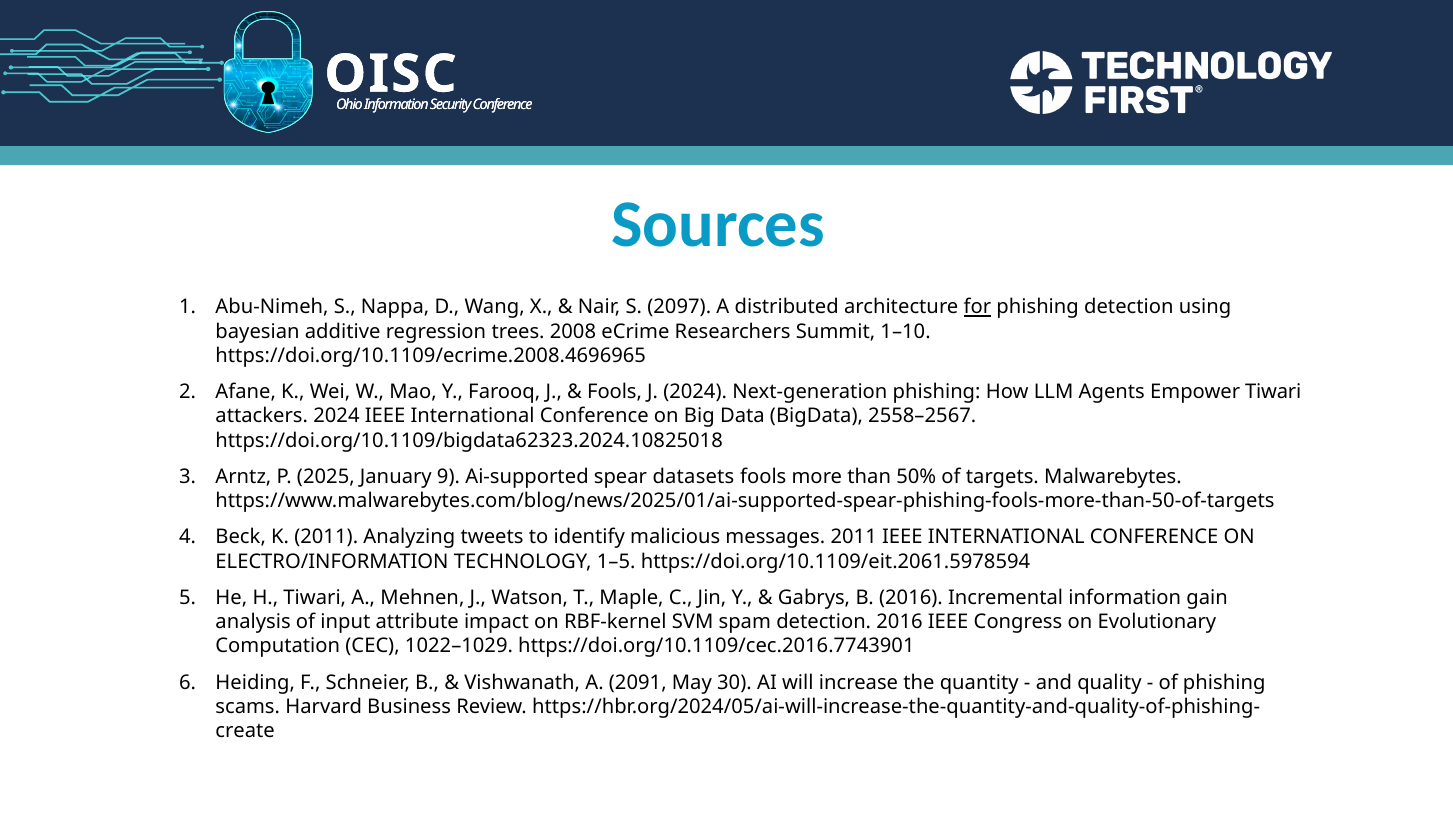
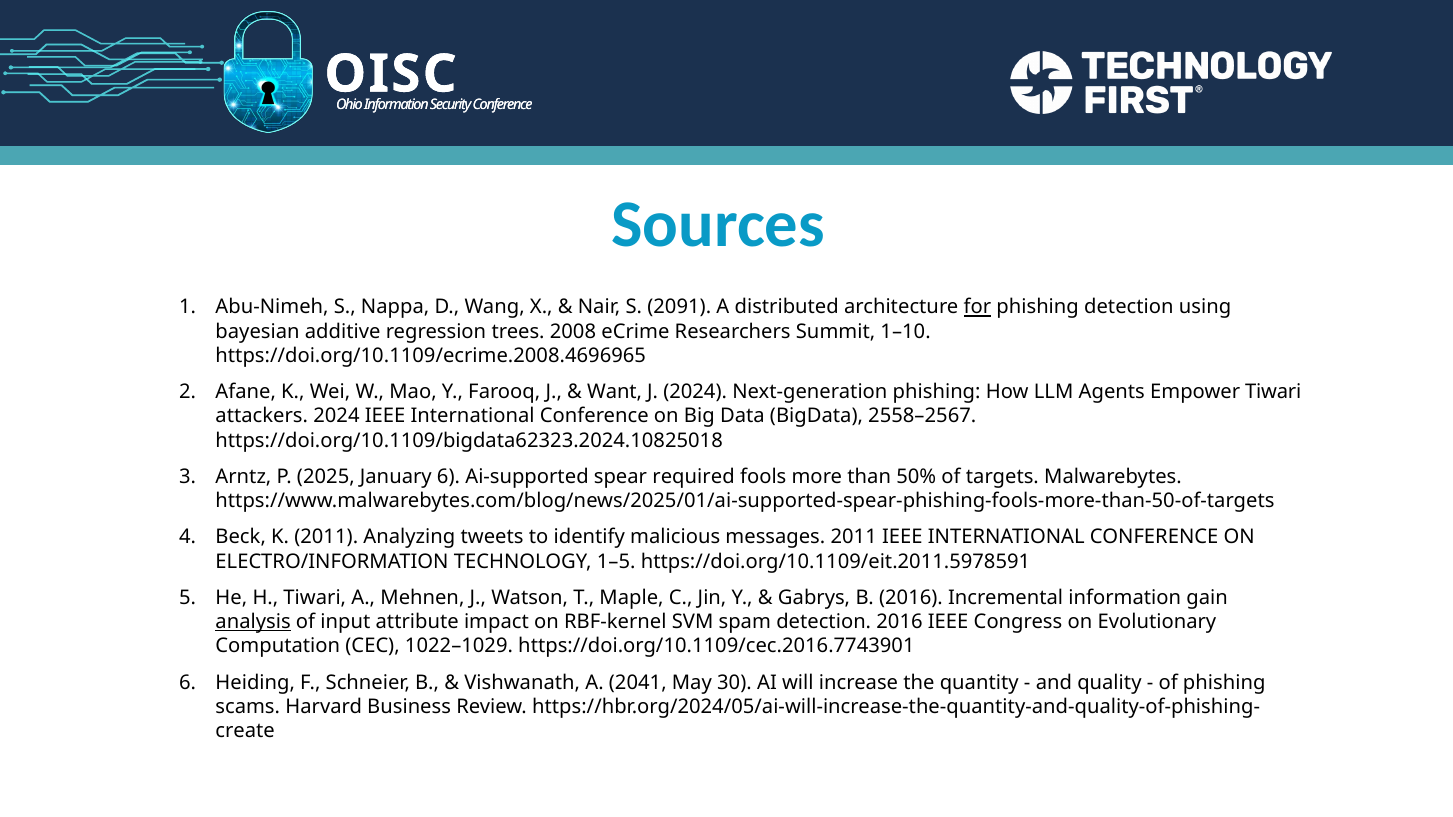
2097: 2097 -> 2091 (679, 307)
Fools: Fools -> Want (615, 392)
January 9: 9 -> 6 (449, 477)
datasets: datasets -> required (694, 477)
https://doi.org/10.1109/eit.2061.5978594: https://doi.org/10.1109/eit.2061.5978594 -> https://doi.org/10.1109/eit.2011.5978591 (835, 562)
analysis underline: none -> present (253, 622)
2091: 2091 -> 2041 (638, 683)
